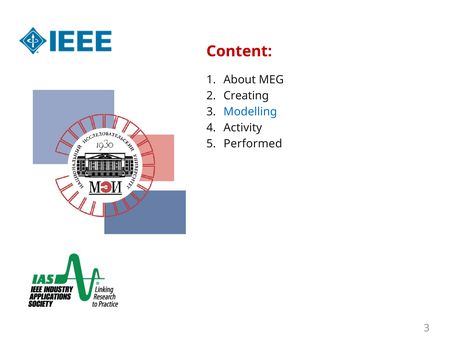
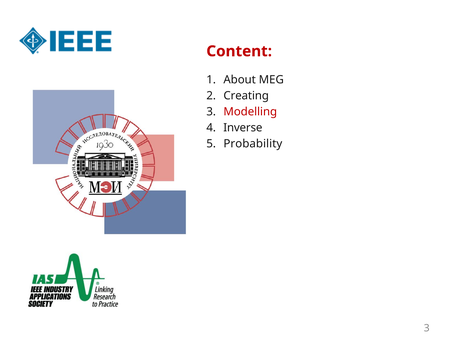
Modelling colour: blue -> red (250, 112)
Activity: Activity -> Inverse (243, 128)
Performed: Performed -> Probability (253, 144)
